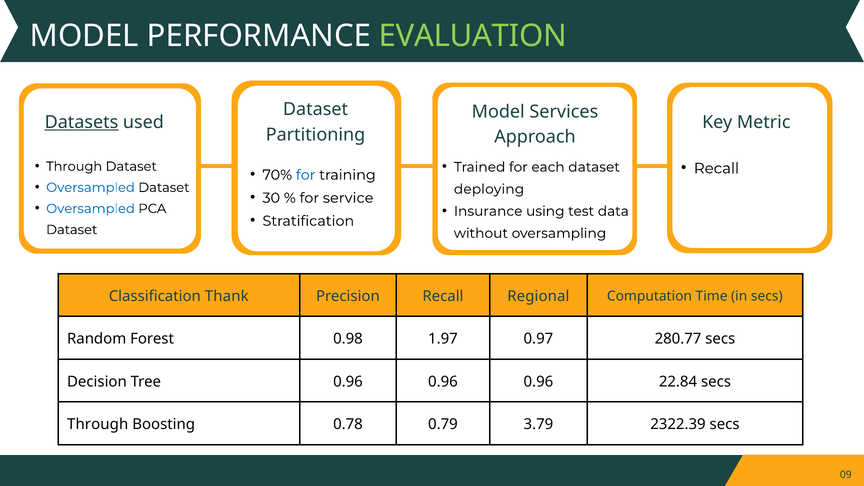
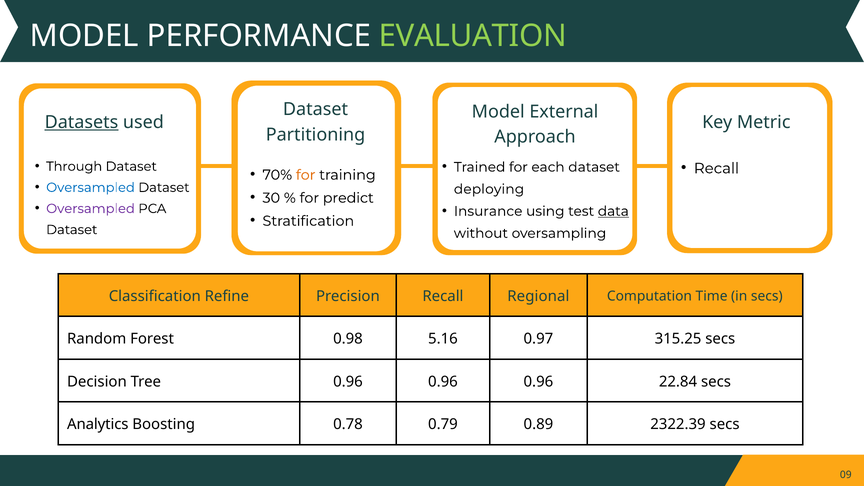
Services: Services -> External (564, 112)
for colour: blue -> orange (306, 175)
service: service -> predict (348, 198)
Oversampled colour: blue -> purple (91, 209)
data underline: none -> present (613, 211)
Thank: Thank -> Refine (227, 296)
1.97: 1.97 -> 5.16 (443, 339)
280.77: 280.77 -> 315.25 (678, 339)
Through: Through -> Analytics (98, 424)
3.79: 3.79 -> 0.89 (538, 424)
